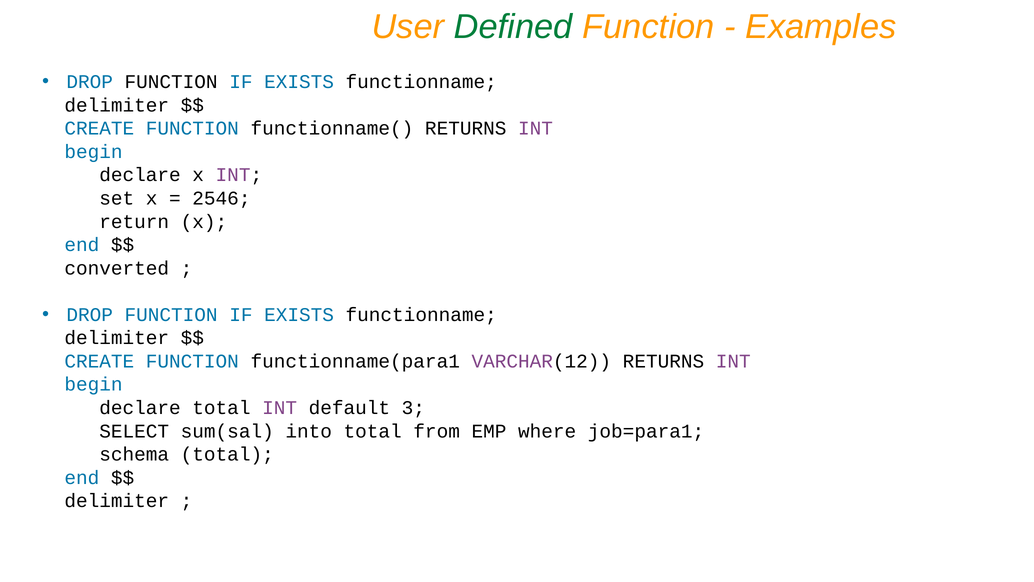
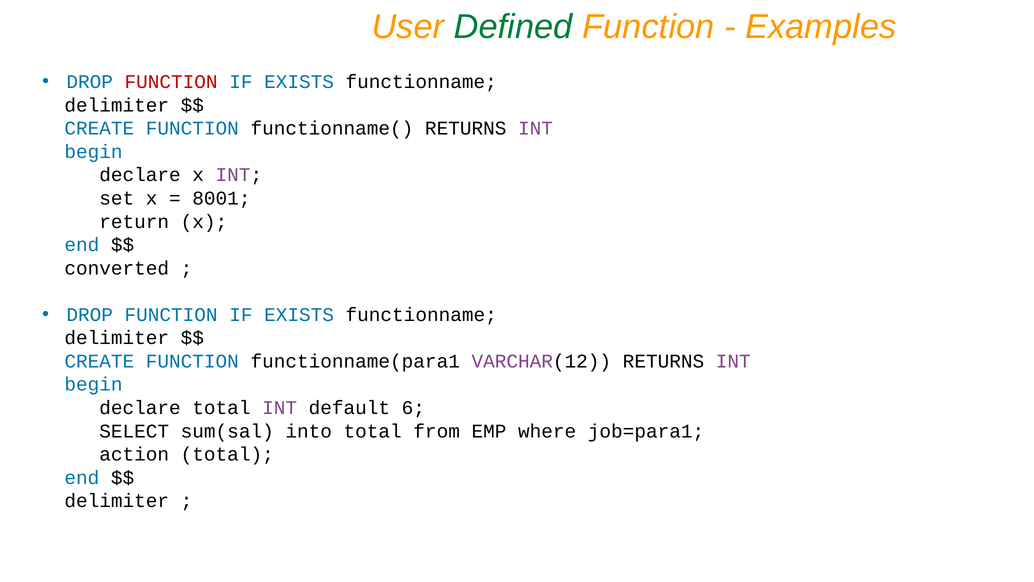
FUNCTION colour: black -> red (171, 82)
2546: 2546 -> 8001 (221, 198)
3: 3 -> 6 (413, 408)
schema: schema -> action (134, 454)
